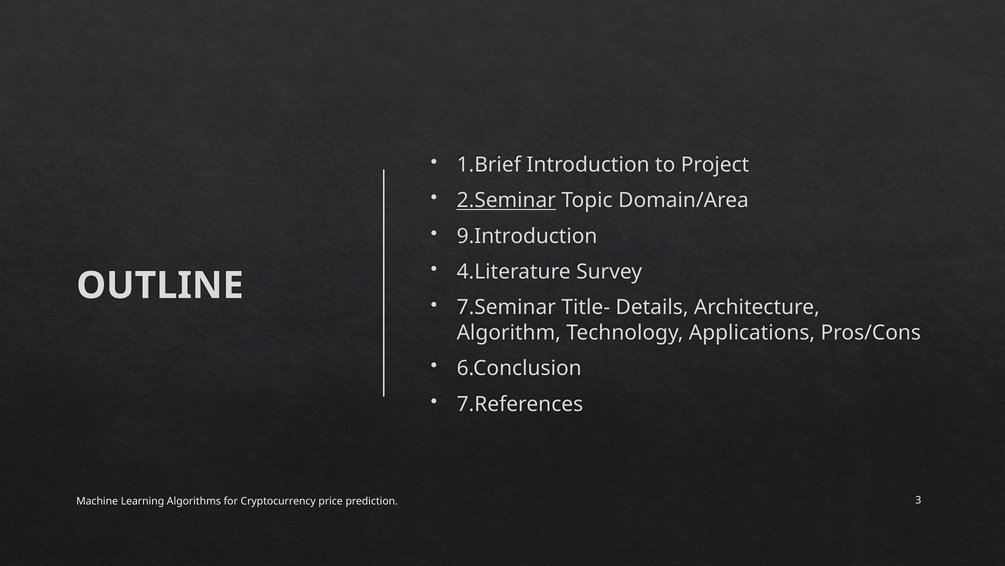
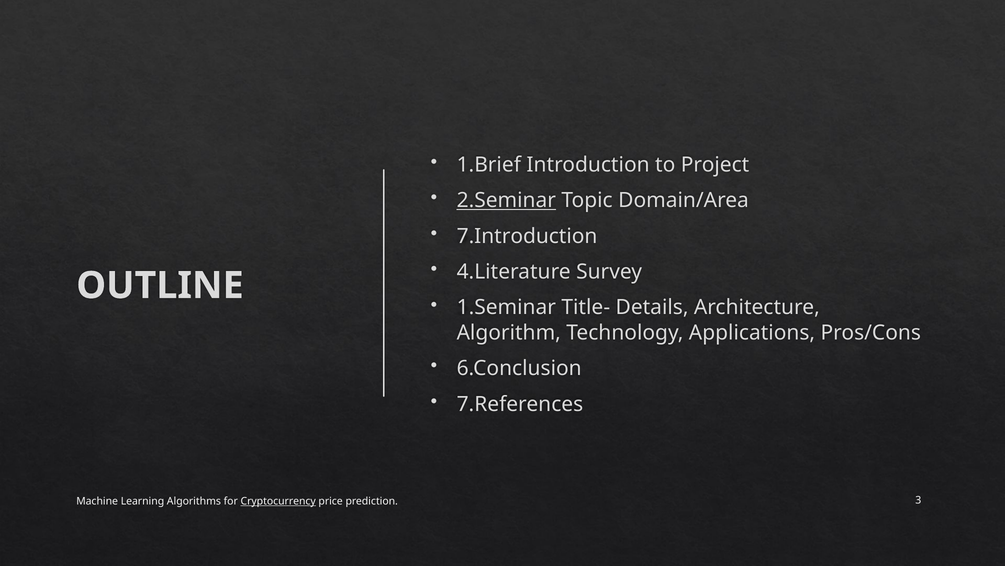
9.Introduction: 9.Introduction -> 7.Introduction (527, 236)
7.Seminar: 7.Seminar -> 1.Seminar (506, 307)
Cryptocurrency underline: none -> present (278, 501)
